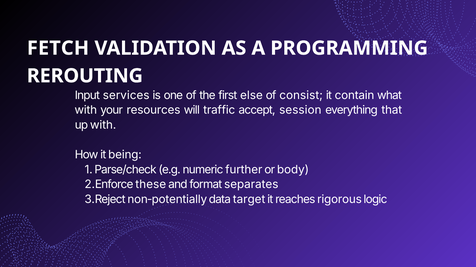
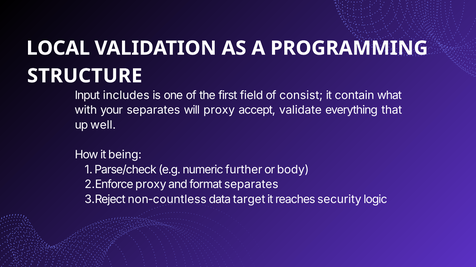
FETCH: FETCH -> LOCAL (58, 48)
REROUTING: REROUTING -> STRUCTURE (85, 76)
services: services -> includes (126, 95)
else: else -> field (252, 95)
your resources: resources -> separates (153, 110)
will traffic: traffic -> proxy (219, 110)
session: session -> validate (300, 110)
up with: with -> well (103, 125)
these: these -> proxy (151, 185)
non‑potentially: non‑potentially -> non‑countless (167, 200)
rigorous: rigorous -> security (339, 200)
